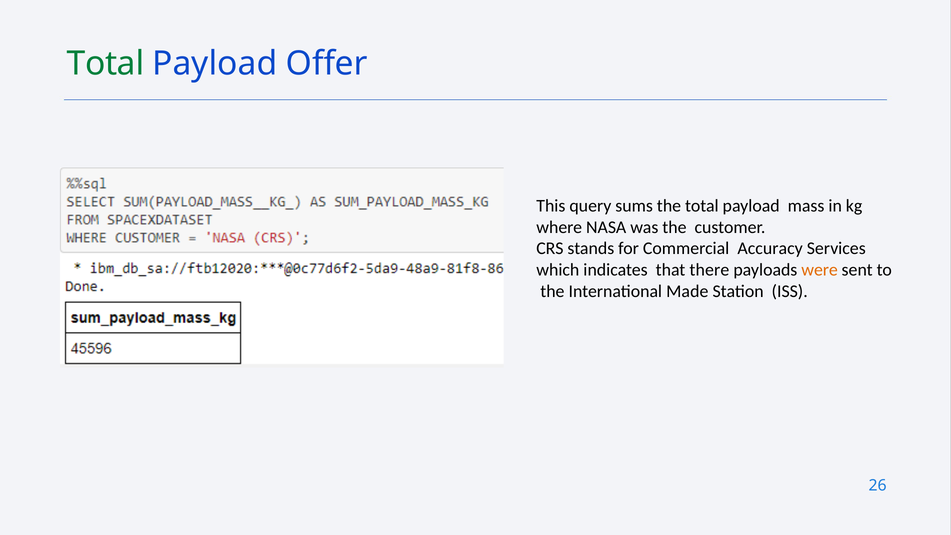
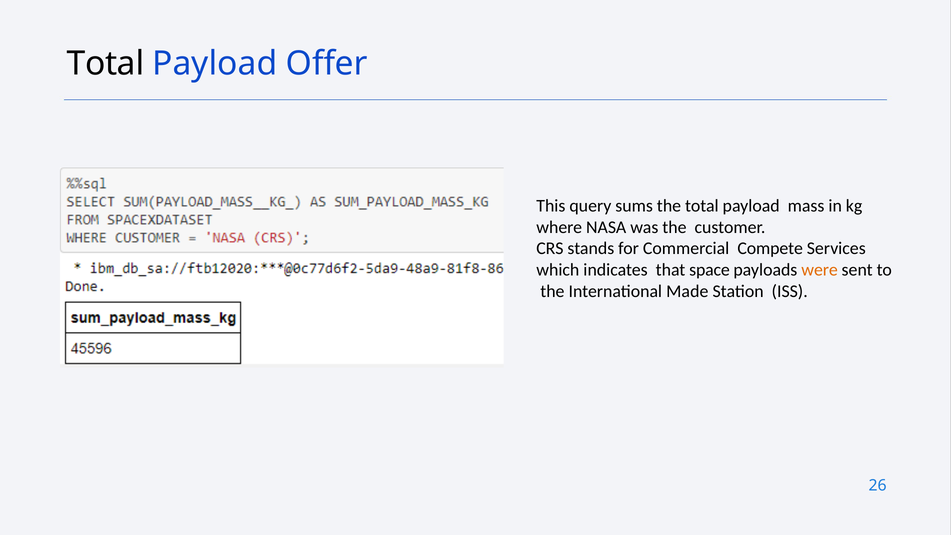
Total colour: green -> black (105, 64)
Accuracy: Accuracy -> Compete (770, 248)
there: there -> space (709, 270)
